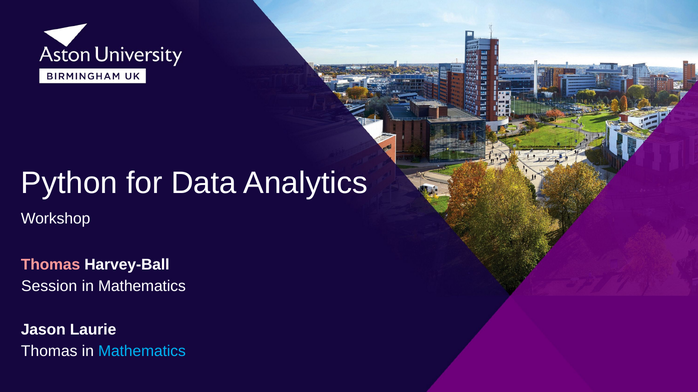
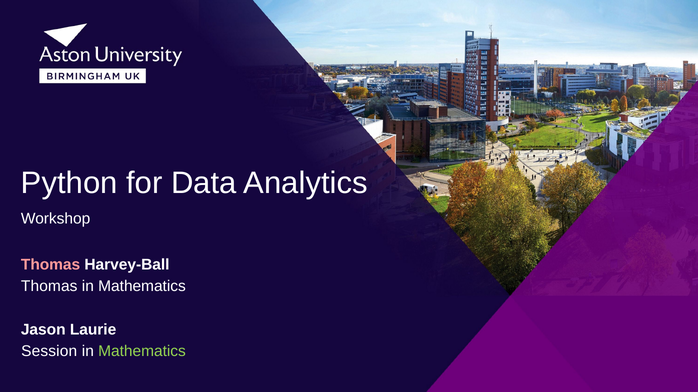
Session: Session -> Thomas (49, 287)
Thomas: Thomas -> Session (49, 352)
Mathematics colour: light blue -> light green (142, 352)
